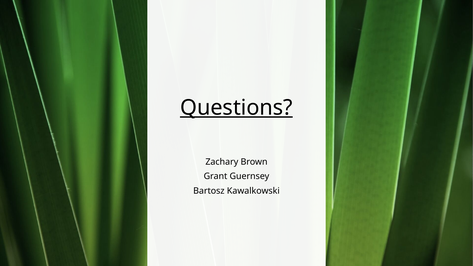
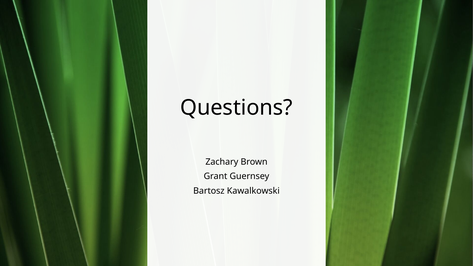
Questions underline: present -> none (236, 108)
